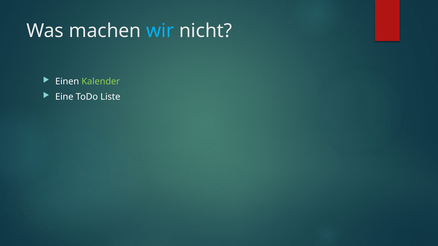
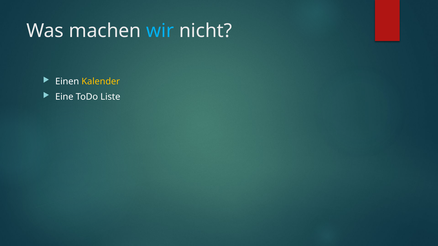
Kalender colour: light green -> yellow (101, 82)
